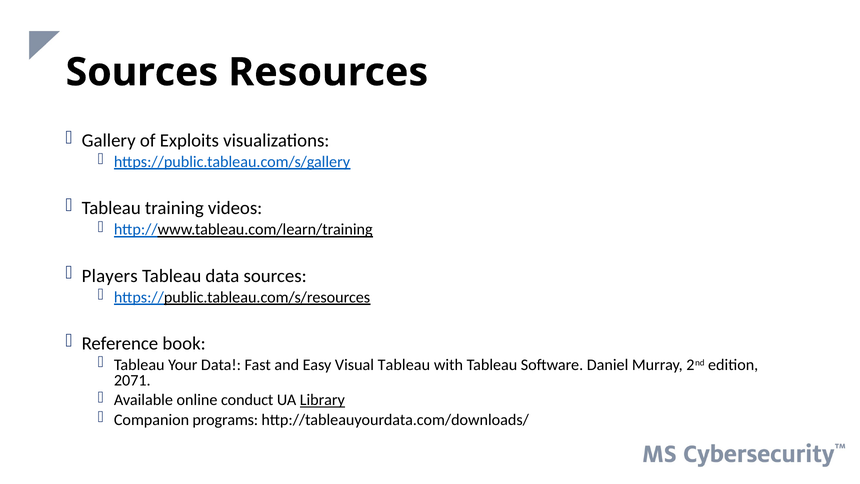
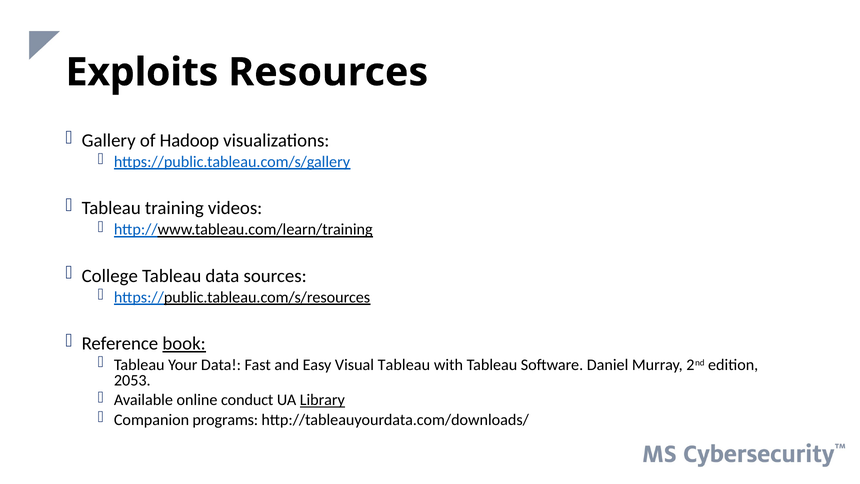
Sources: Sources -> Exploits (142, 72)
Exploits: Exploits -> Hadoop (189, 140)
Players: Players -> College (110, 276)
book underline: none -> present (184, 344)
2071: 2071 -> 2053 (132, 380)
